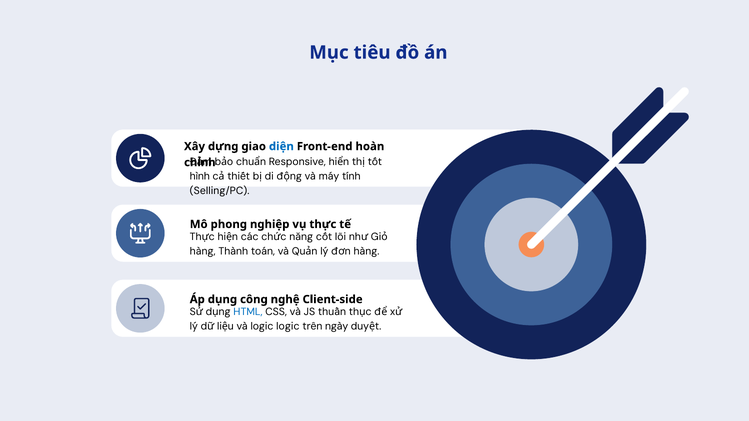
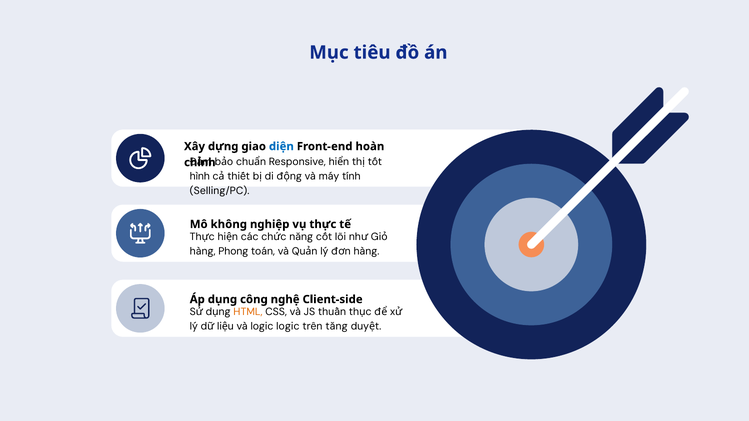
phong: phong -> không (229, 224)
Thành: Thành -> Phong (233, 251)
HTML colour: blue -> orange (248, 312)
ngày: ngày -> tăng (337, 327)
